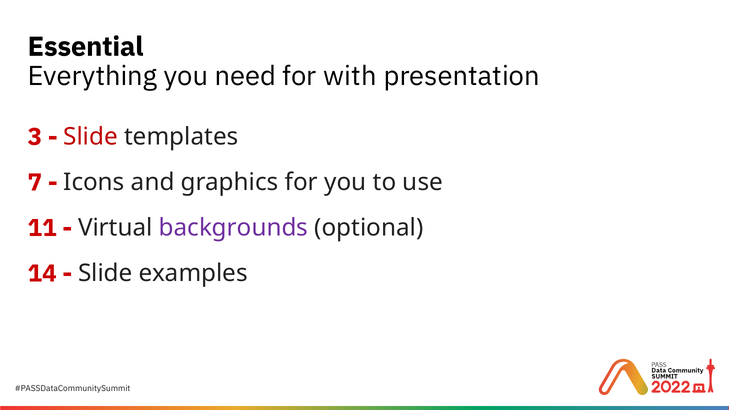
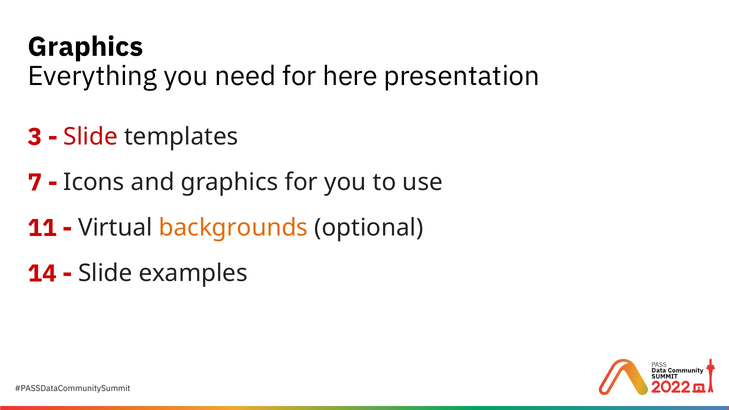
Essential: Essential -> Graphics (85, 47)
with: with -> here (350, 76)
backgrounds colour: purple -> orange (233, 228)
